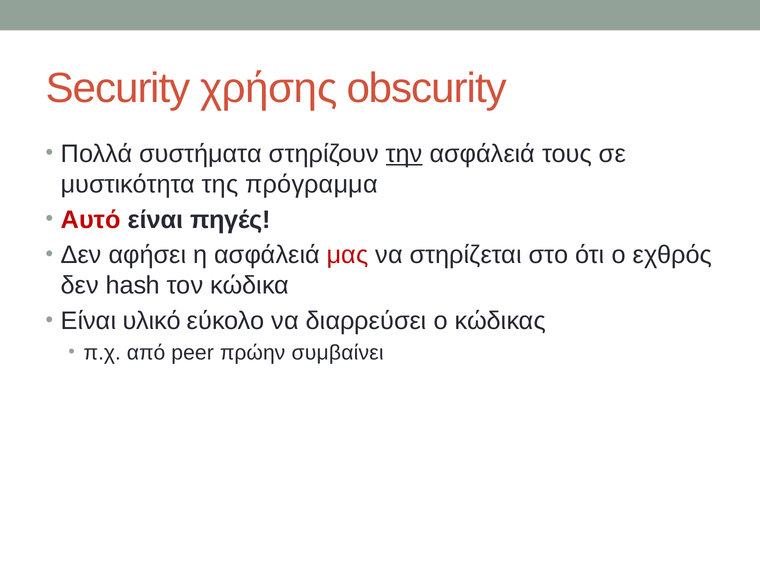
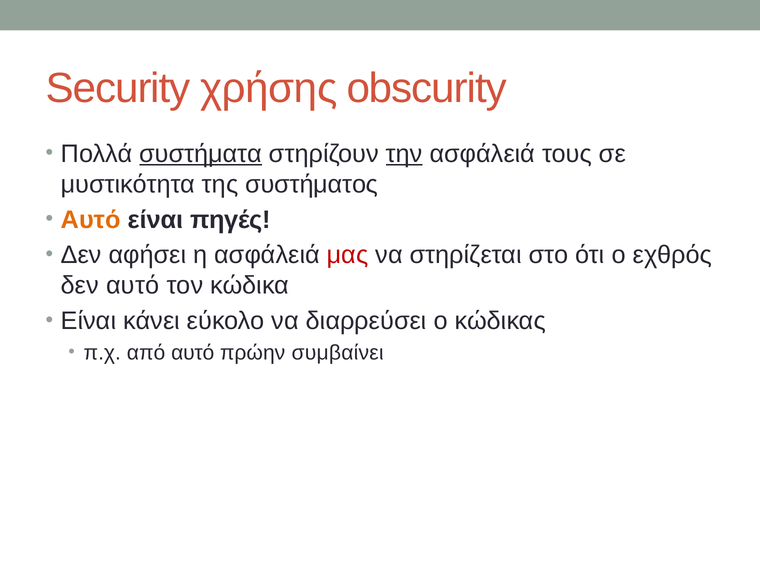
συστήματα underline: none -> present (201, 154)
πρόγραμμα: πρόγραμμα -> συστήματος (312, 184)
Αυτό colour: red -> orange (91, 220)
δεν hash: hash -> αυτό (133, 285)
υλικό: υλικό -> κάνει (152, 321)
από peer: peer -> αυτό (193, 353)
